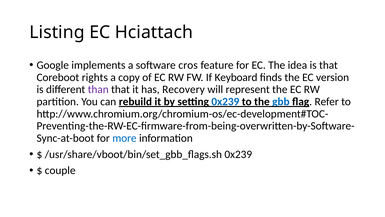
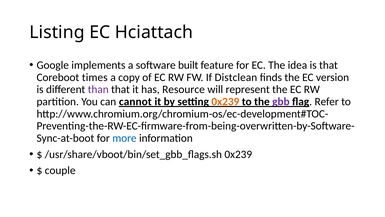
cros: cros -> built (188, 65)
rights: rights -> times (95, 77)
Keyboard: Keyboard -> Distclean (236, 77)
Recovery: Recovery -> Resource (183, 89)
rebuild: rebuild -> cannot (135, 101)
0x239 colour: blue -> orange (225, 101)
gbb colour: blue -> purple (281, 101)
